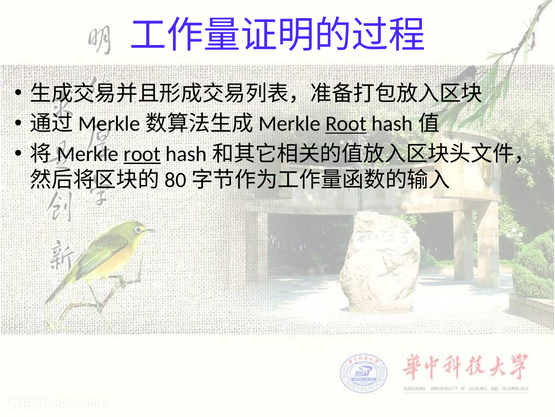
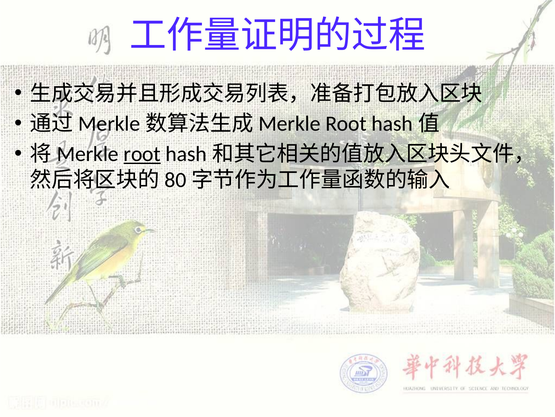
Root underline: present -> none (346, 124)
